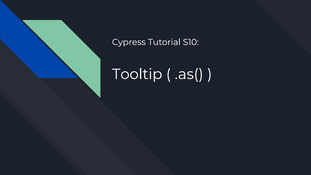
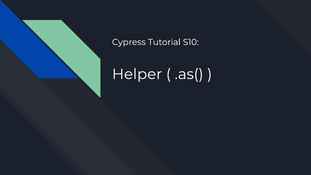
Tooltip: Tooltip -> Helper (137, 74)
